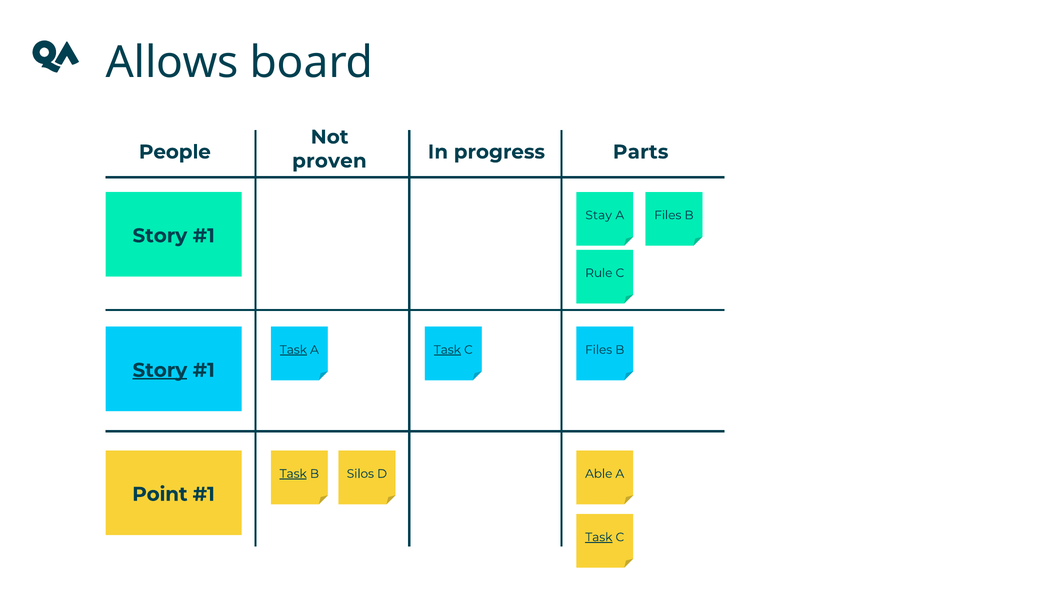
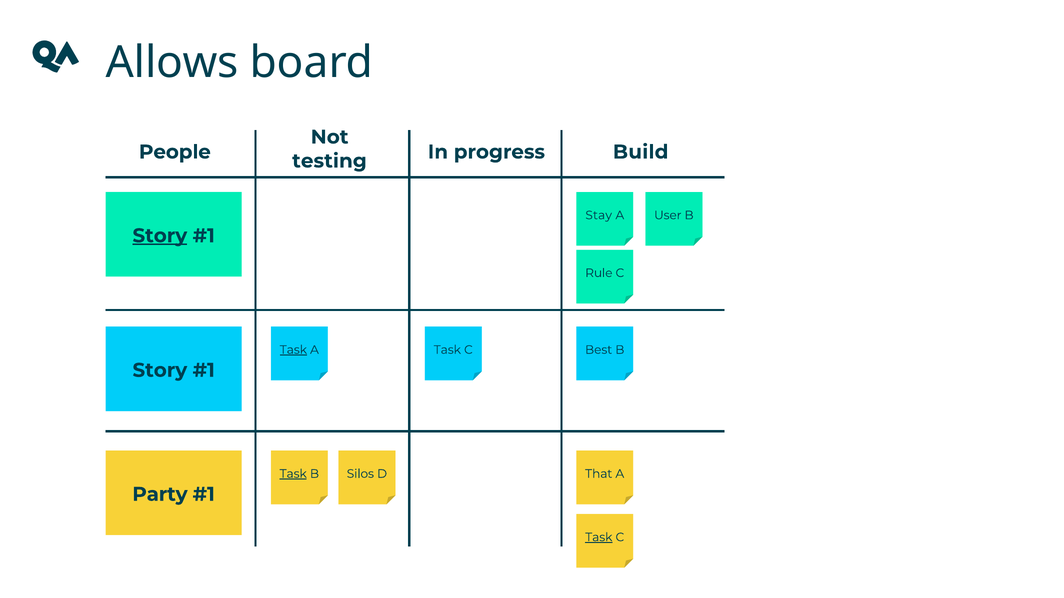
proven: proven -> testing (329, 161)
Parts: Parts -> Build (641, 152)
A Files: Files -> User (668, 215)
Story underline: none -> present (160, 236)
Task underline: present -> none (447, 350)
C Files: Files -> Best (599, 350)
Story underline: present -> none (160, 371)
Able: Able -> That (599, 474)
Point: Point -> Party (160, 495)
